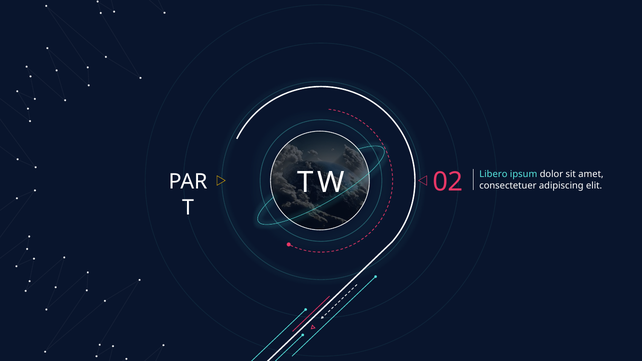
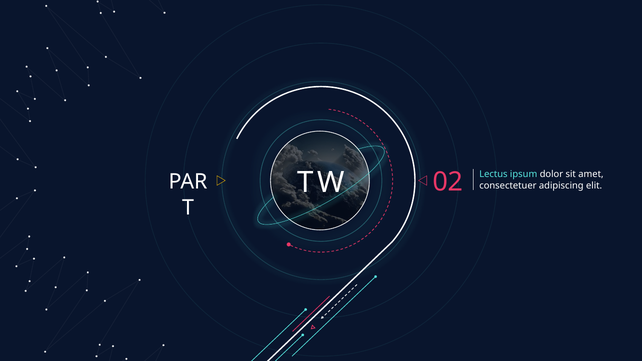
Libero: Libero -> Lectus (493, 174)
